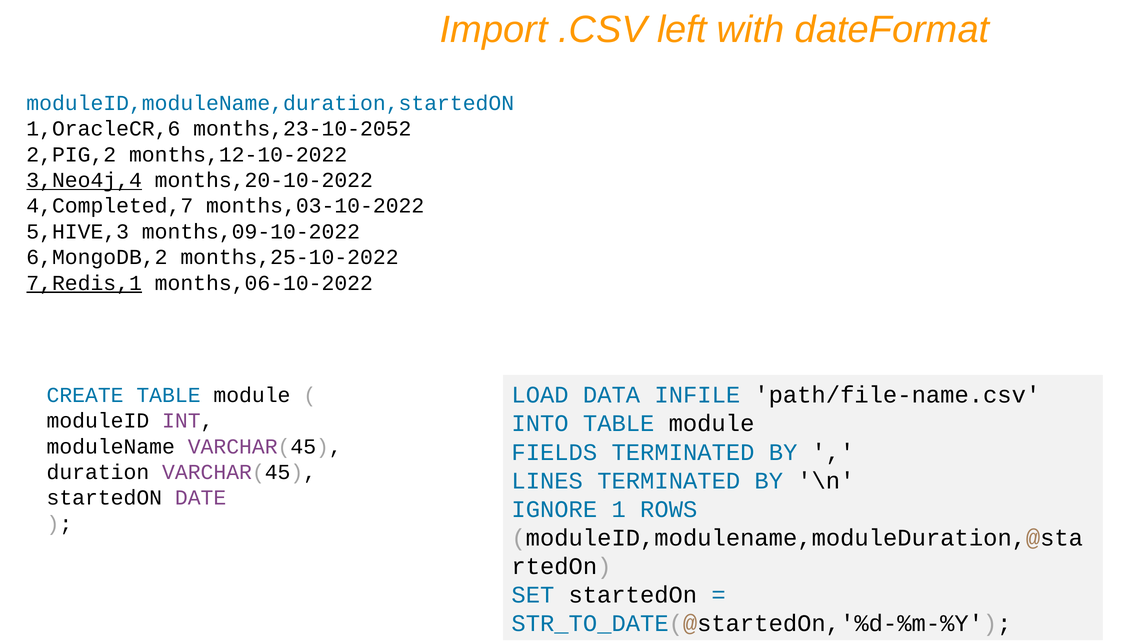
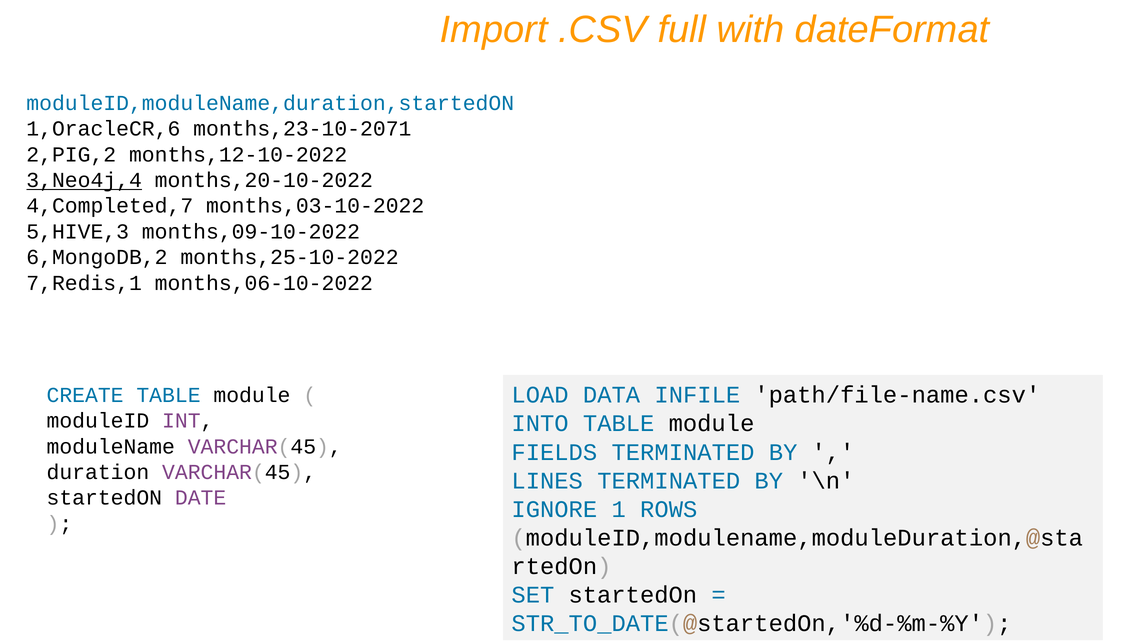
left: left -> full (682, 30)
months,23-10-2052: months,23-10-2052 -> months,23-10-2071 (302, 129)
7,Redis,1 underline: present -> none (84, 283)
